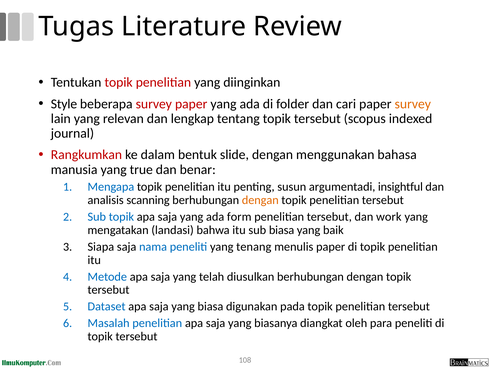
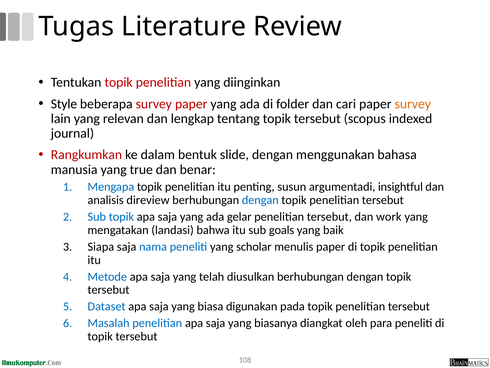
scanning: scanning -> direview (148, 200)
dengan colour: orange -> blue (260, 200)
form: form -> gelar (239, 217)
sub biasa: biasa -> goals (282, 230)
tenang: tenang -> scholar (254, 246)
